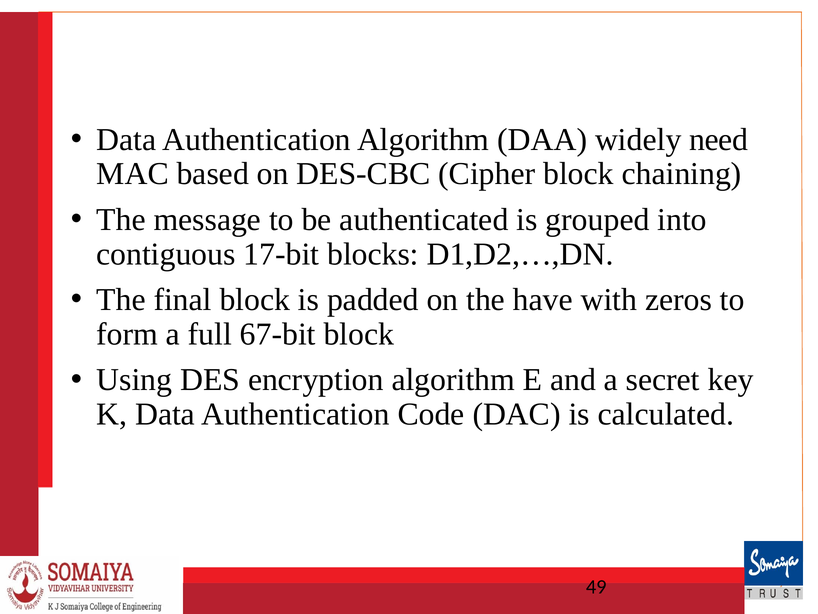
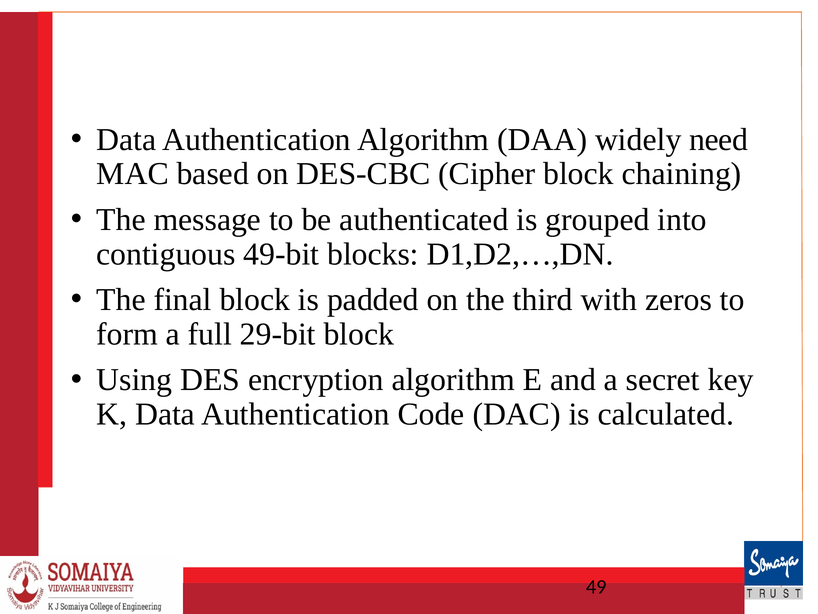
17-bit: 17-bit -> 49-bit (281, 254)
have: have -> third (543, 299)
67-bit: 67-bit -> 29-bit (278, 334)
